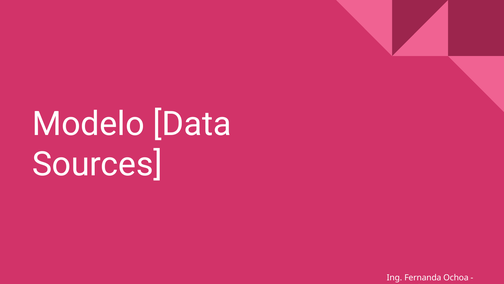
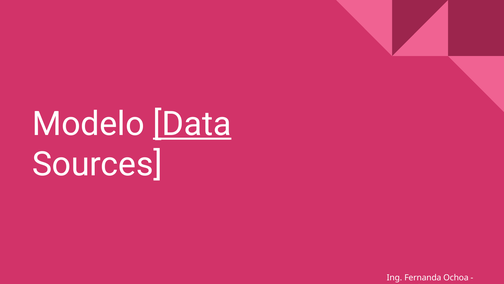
Data underline: none -> present (192, 124)
